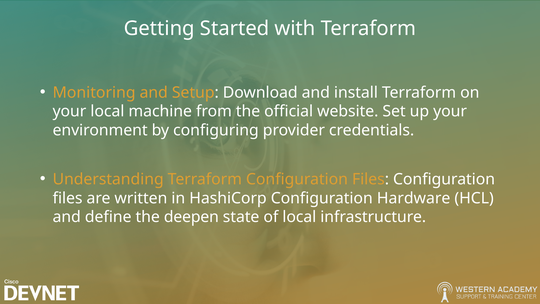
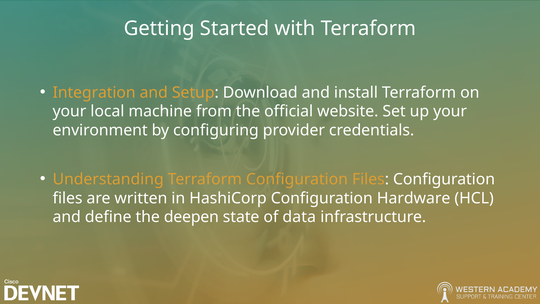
Monitoring: Monitoring -> Integration (94, 92)
of local: local -> data (299, 217)
